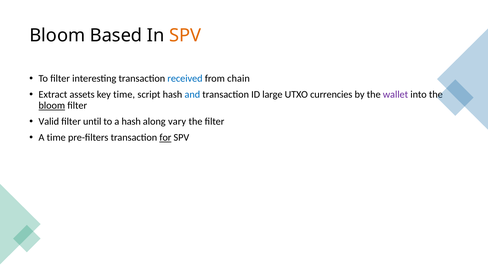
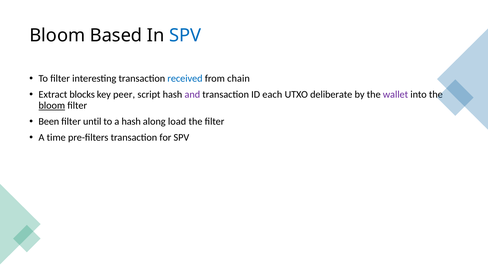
SPV colour: orange -> blue (185, 35)
assets: assets -> blocks (82, 95)
key time: time -> peer (124, 95)
and colour: blue -> purple (192, 95)
large: large -> each (272, 95)
currencies: currencies -> deliberate (331, 95)
Valid: Valid -> Been (49, 122)
vary: vary -> load (177, 122)
for underline: present -> none (165, 138)
